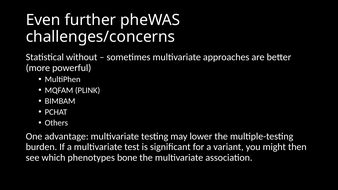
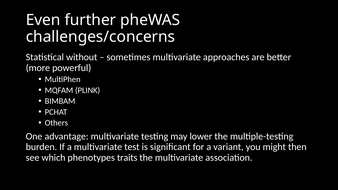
bone: bone -> traits (127, 158)
